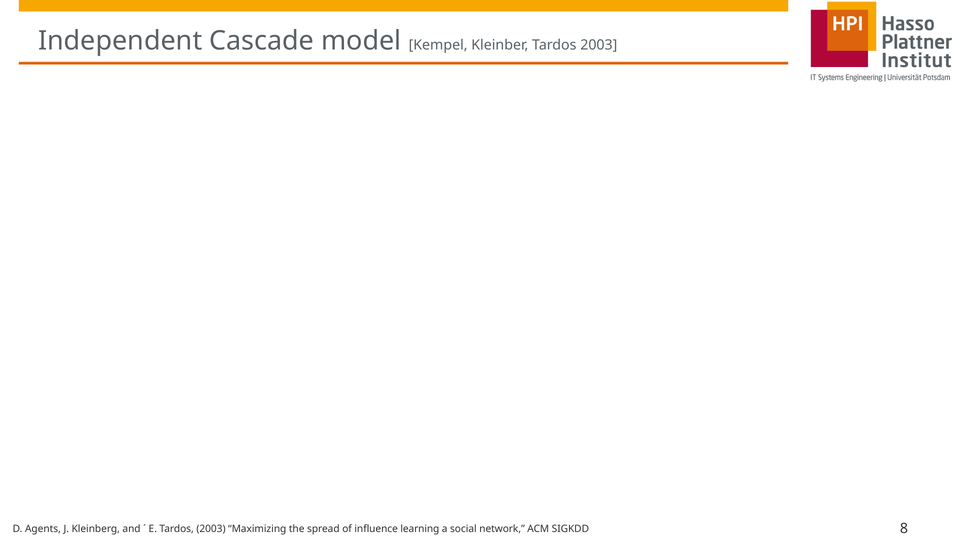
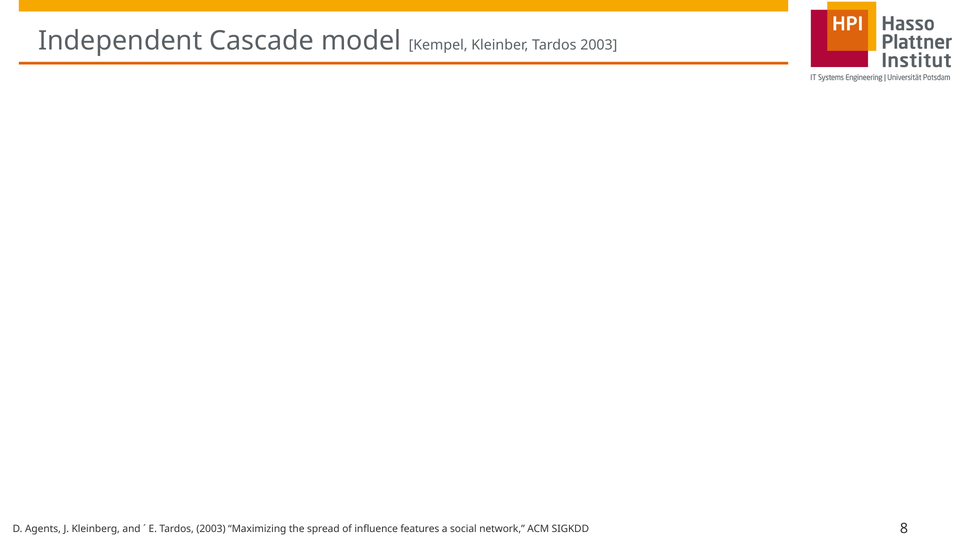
learning: learning -> features (420, 529)
